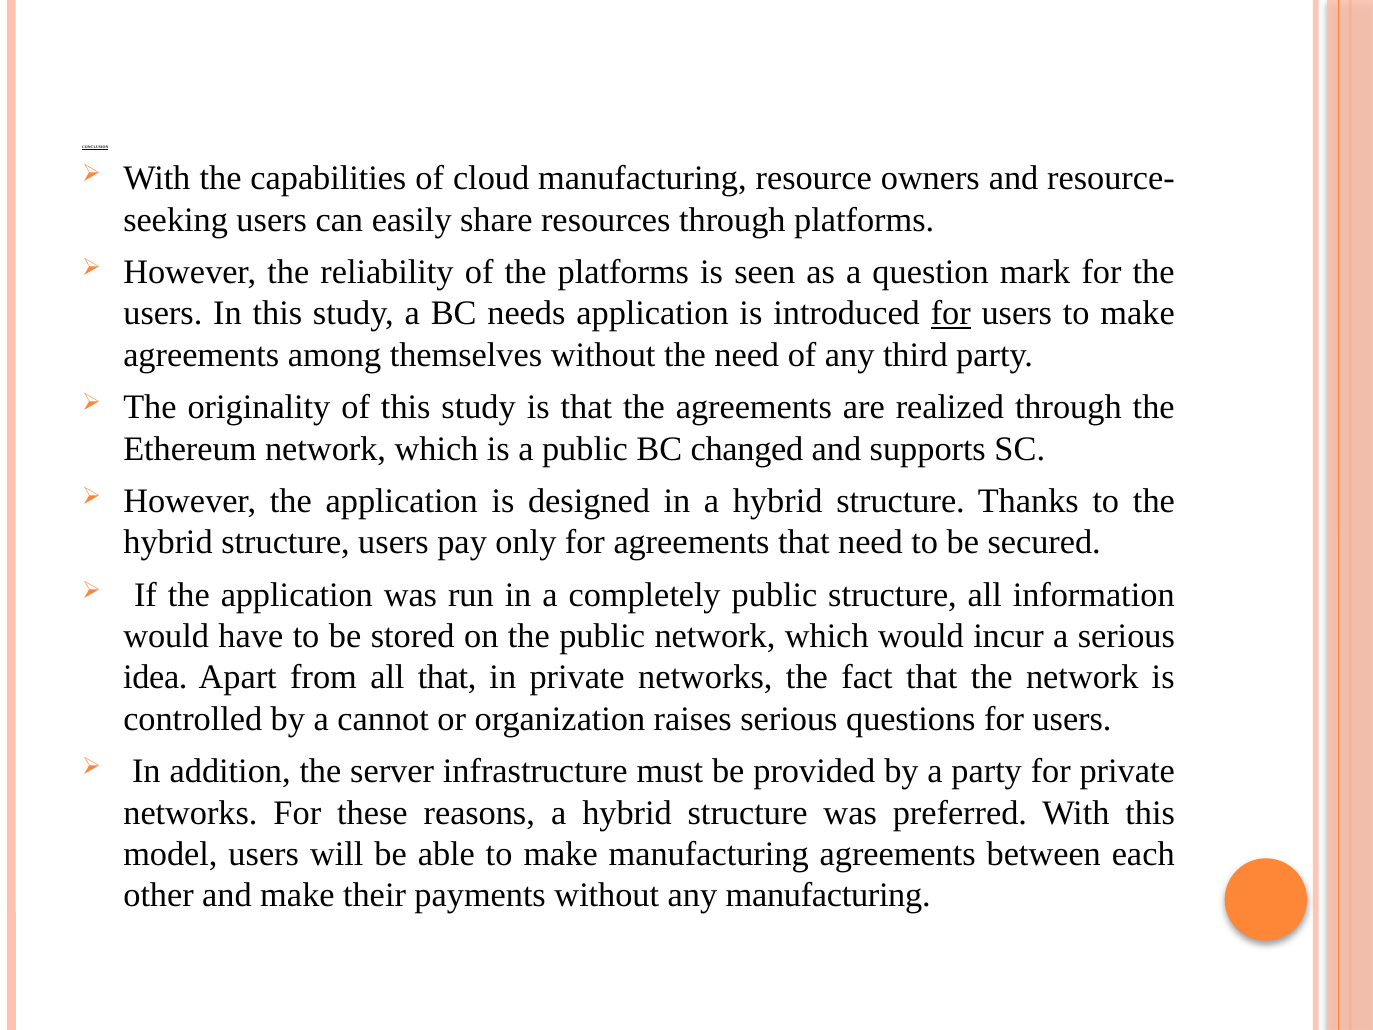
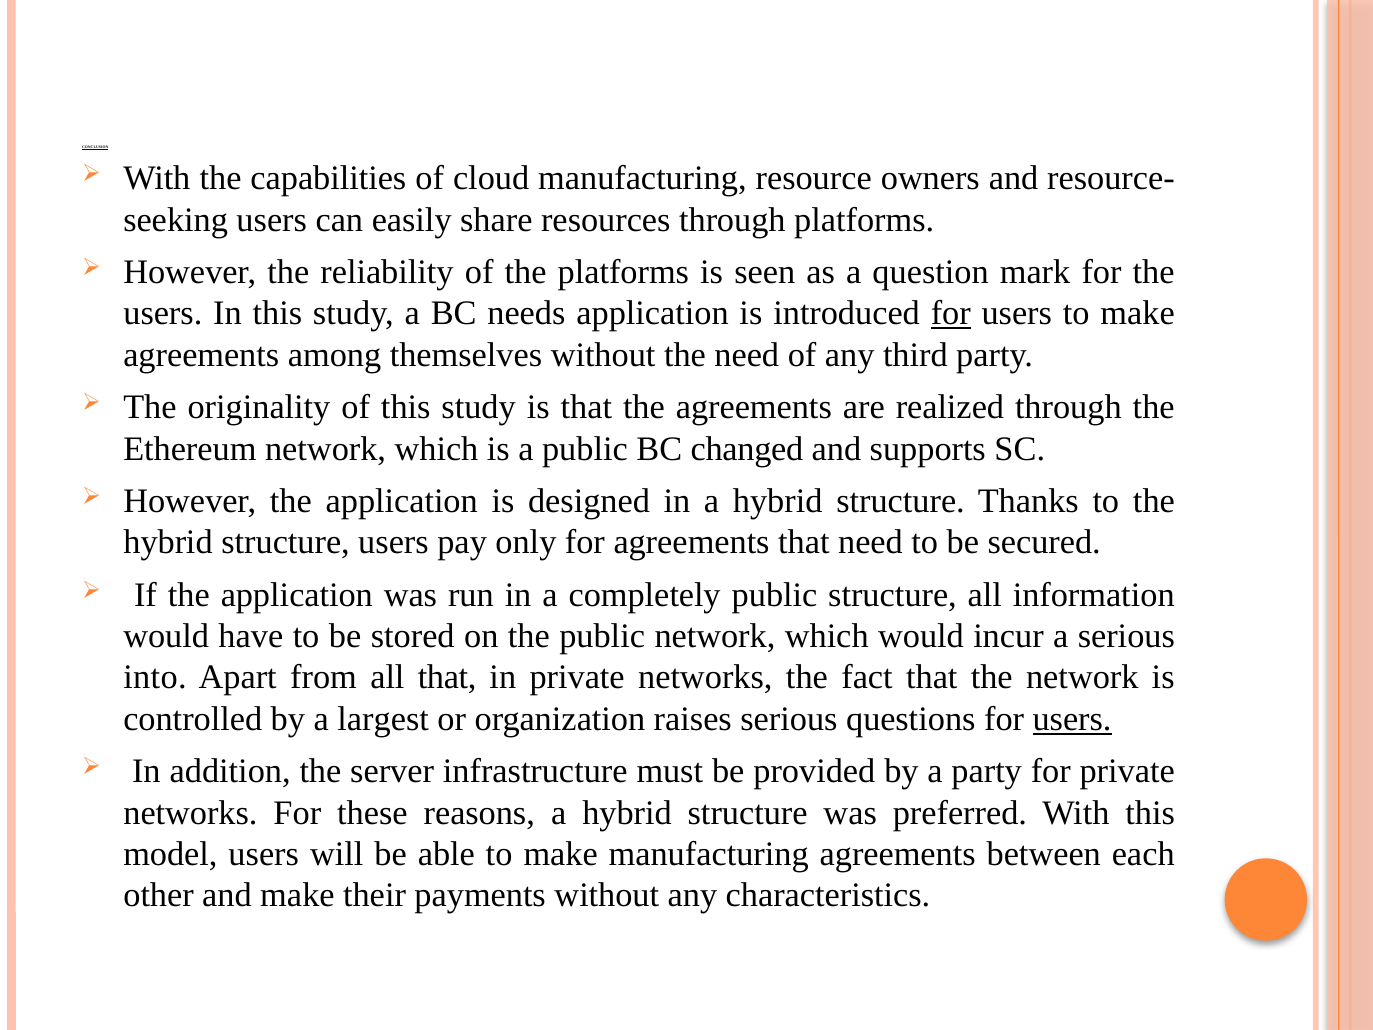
idea: idea -> into (155, 677)
cannot: cannot -> largest (383, 719)
users underline: none -> present (1072, 719)
any manufacturing: manufacturing -> characteristics (828, 895)
